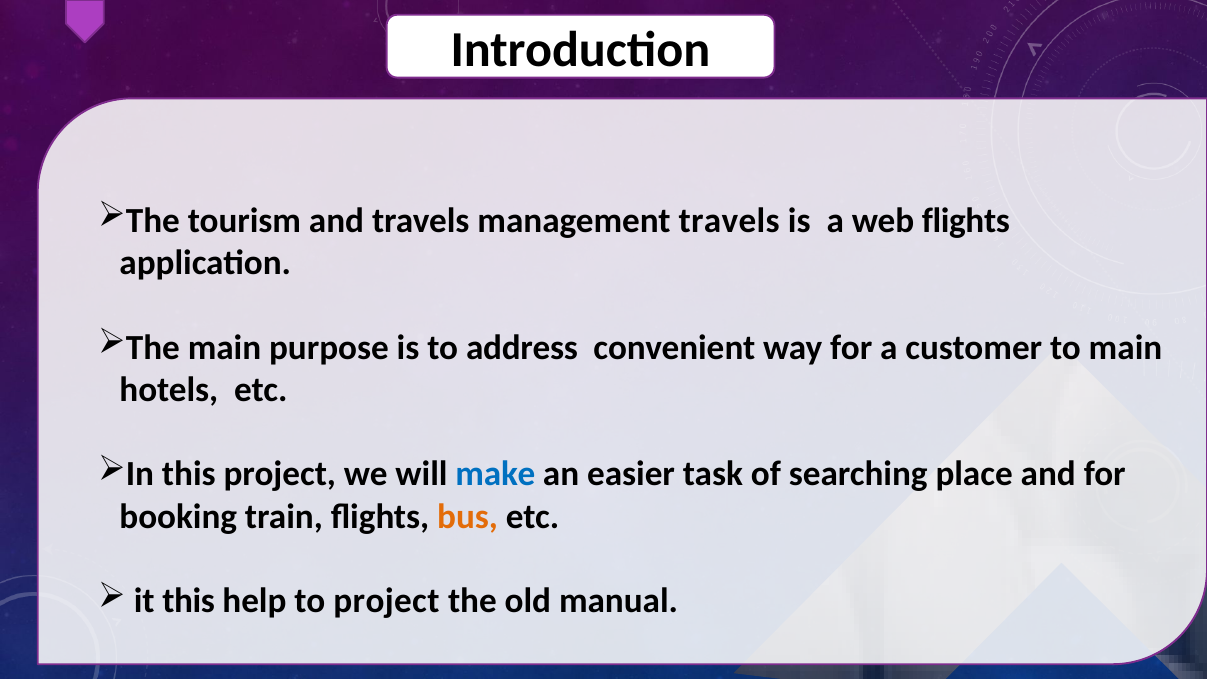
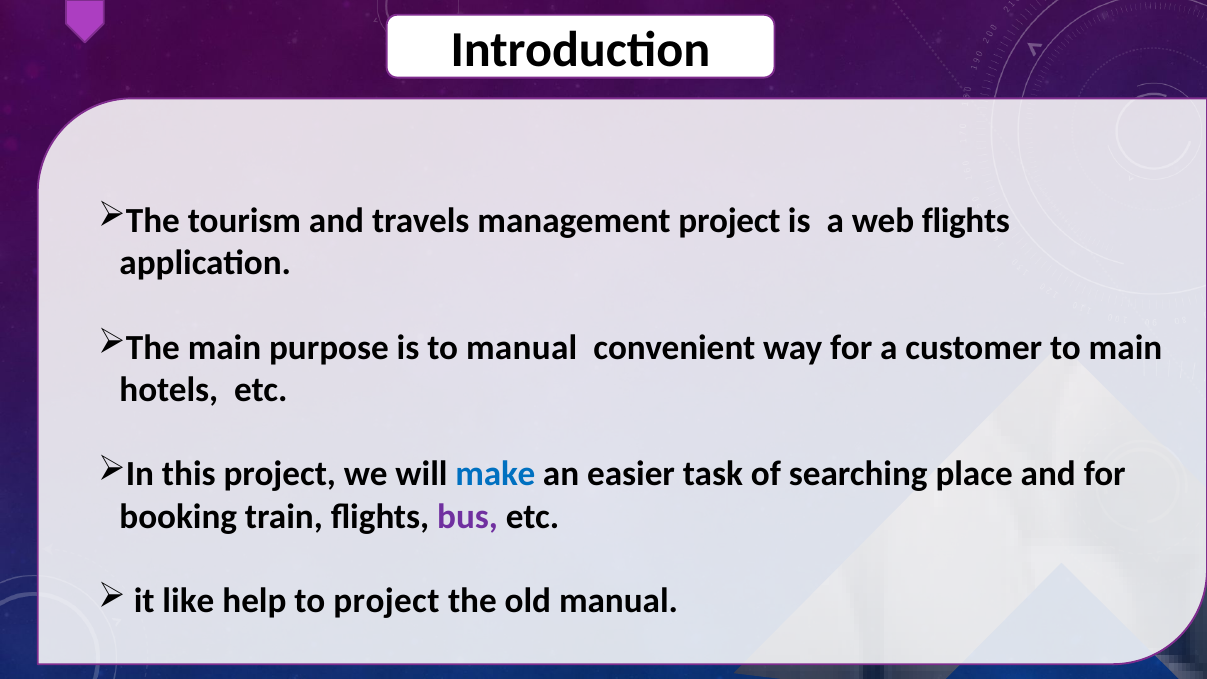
management travels: travels -> project (729, 221)
to address: address -> manual (522, 347)
bus colour: orange -> purple (468, 517)
it this: this -> like (188, 601)
